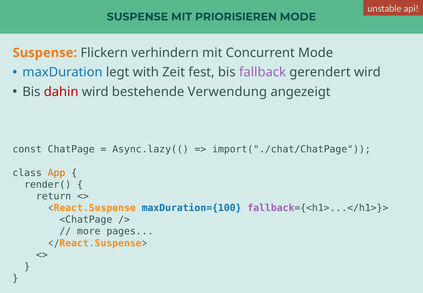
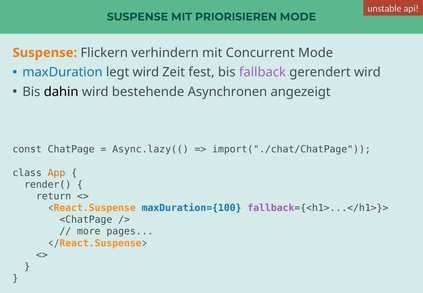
legt with: with -> wird (146, 72)
dahin colour: red -> black (61, 92)
Verwendung: Verwendung -> Asynchronen (227, 92)
